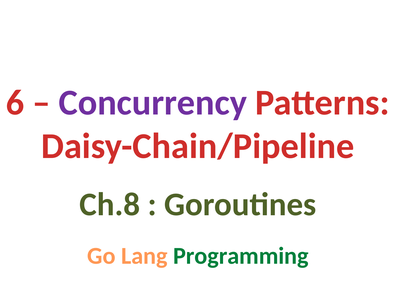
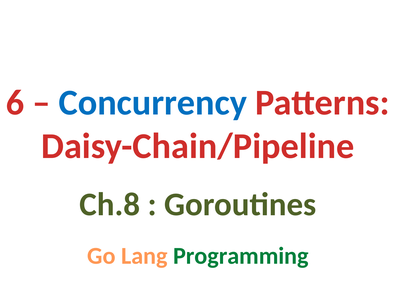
Concurrency colour: purple -> blue (153, 103)
